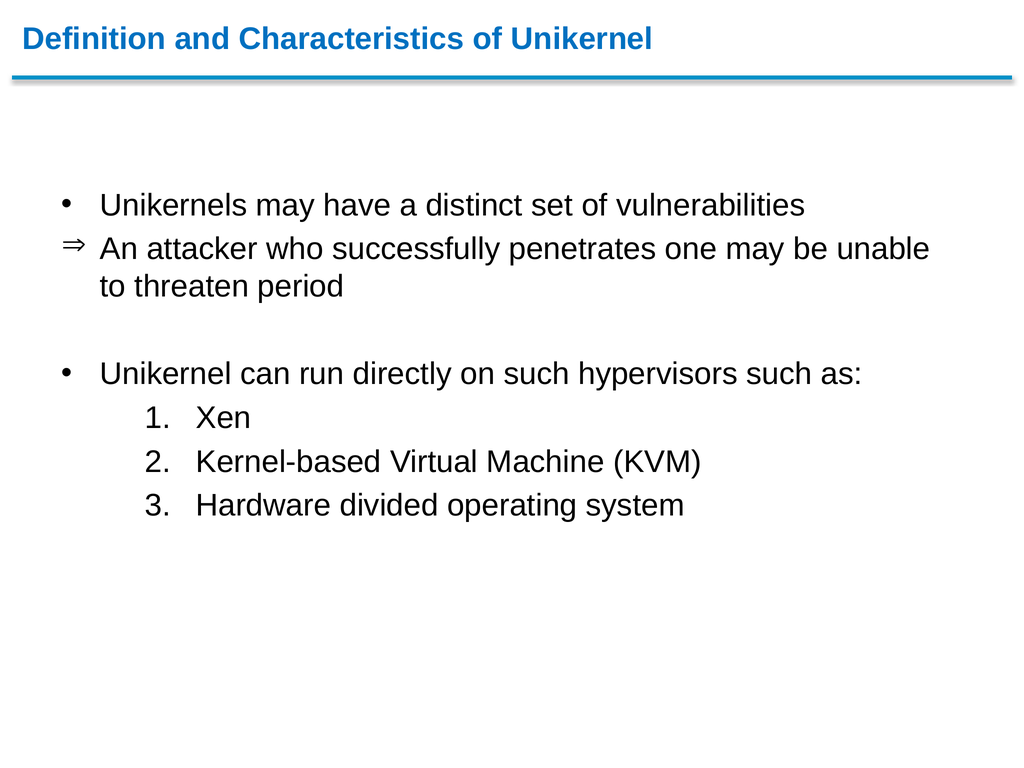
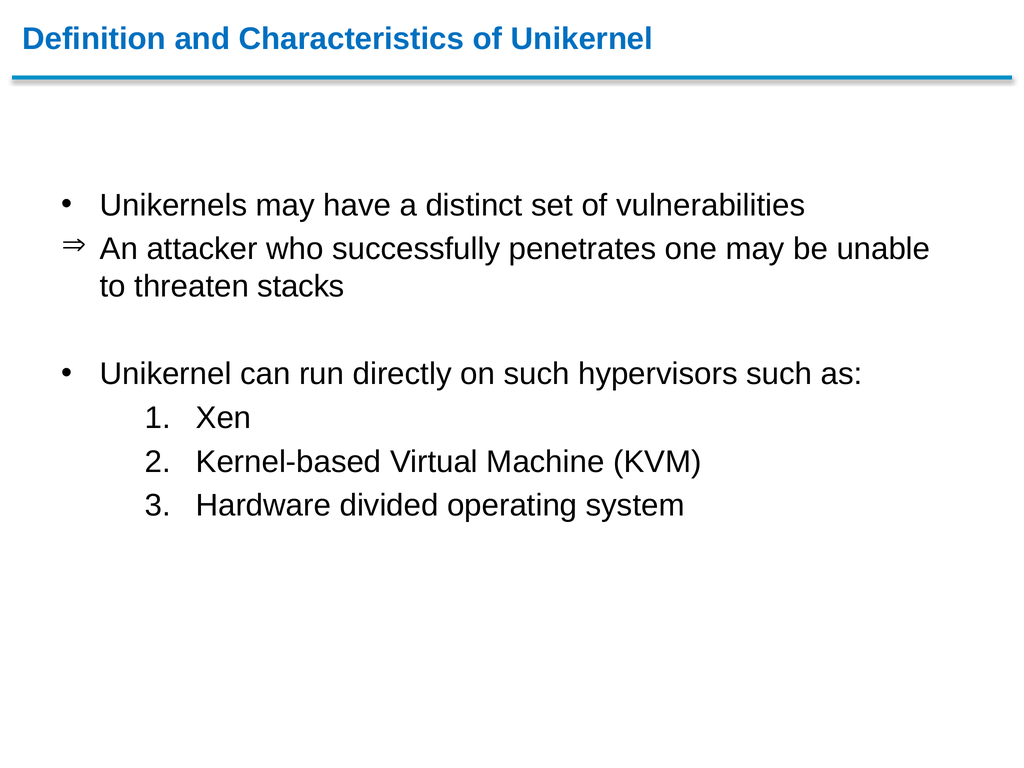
period: period -> stacks (301, 287)
